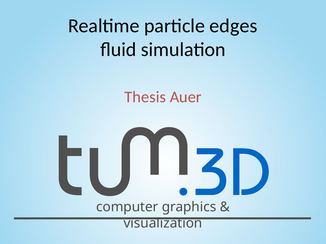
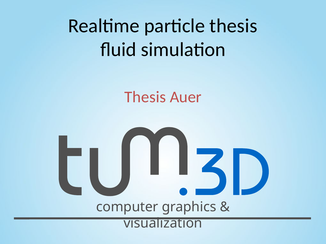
particle edges: edges -> thesis (233, 26)
